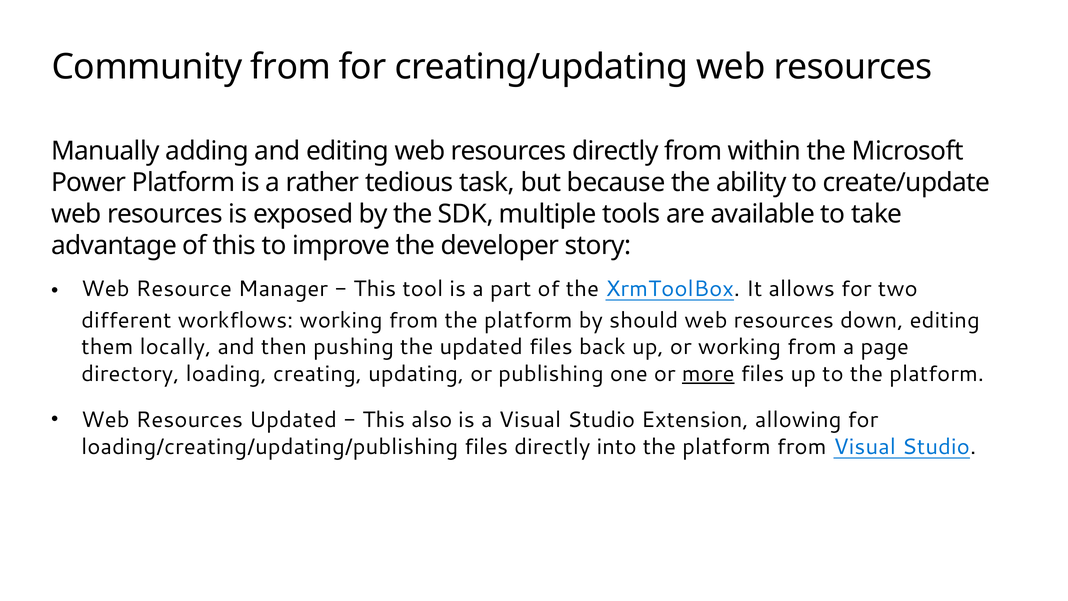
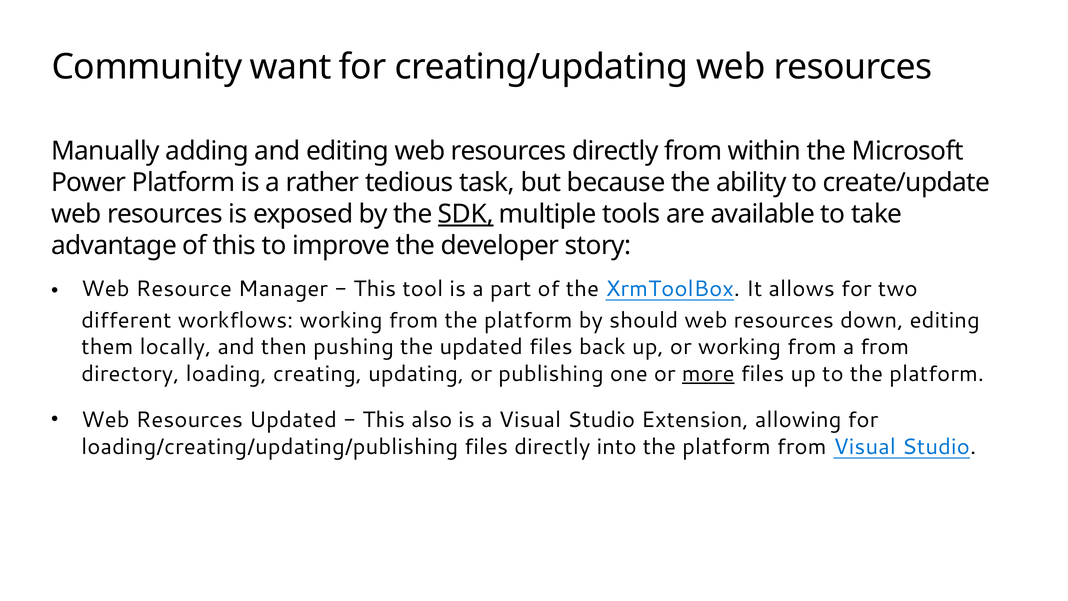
Community from: from -> want (291, 67)
SDK underline: none -> present (466, 214)
a page: page -> from (885, 347)
